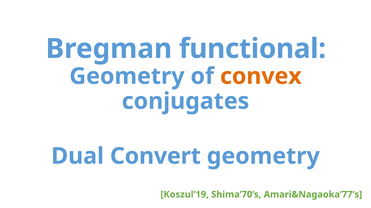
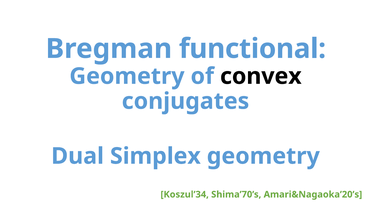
convex colour: orange -> black (261, 76)
Convert: Convert -> Simplex (155, 157)
Koszul’19: Koszul’19 -> Koszul’34 (185, 195)
Amari&Nagaoka’77’s: Amari&Nagaoka’77’s -> Amari&Nagaoka’20’s (313, 195)
